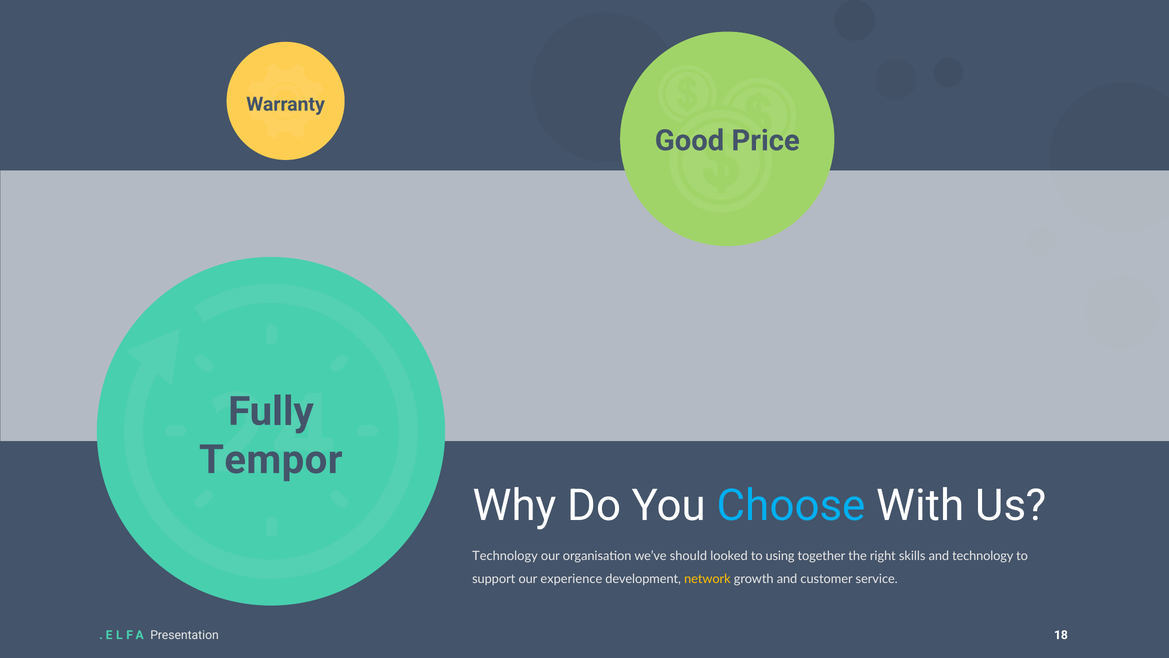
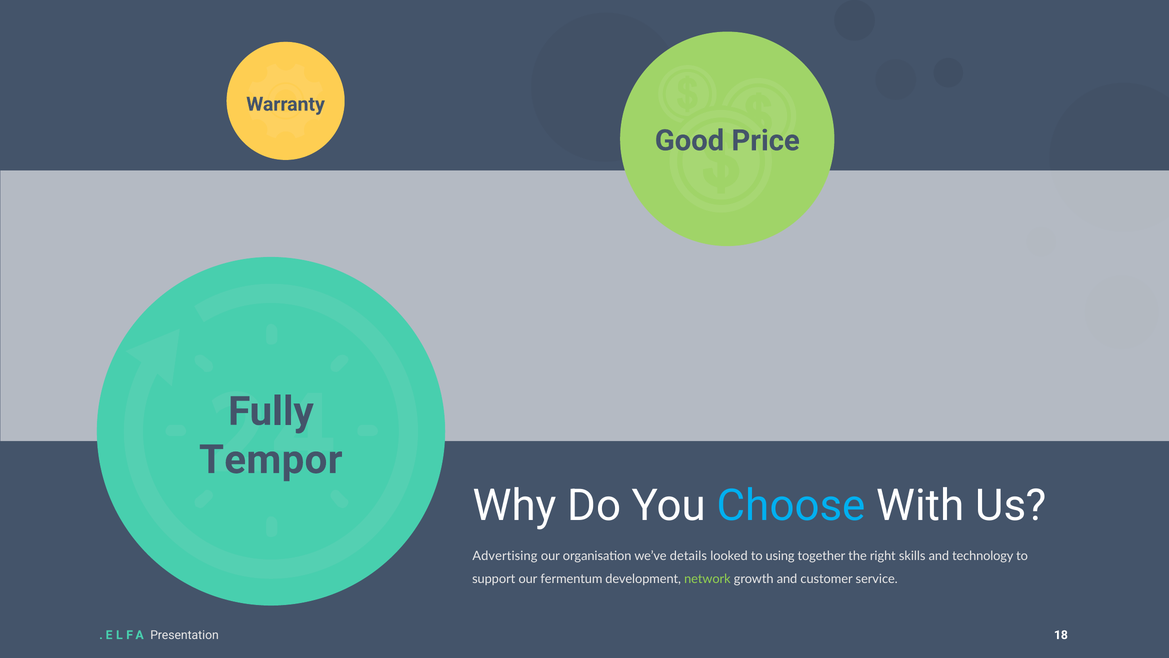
Technology: Technology -> Advertising (505, 556)
should: should -> details (688, 556)
experience: experience -> fermentum (571, 579)
network colour: yellow -> light green (707, 579)
